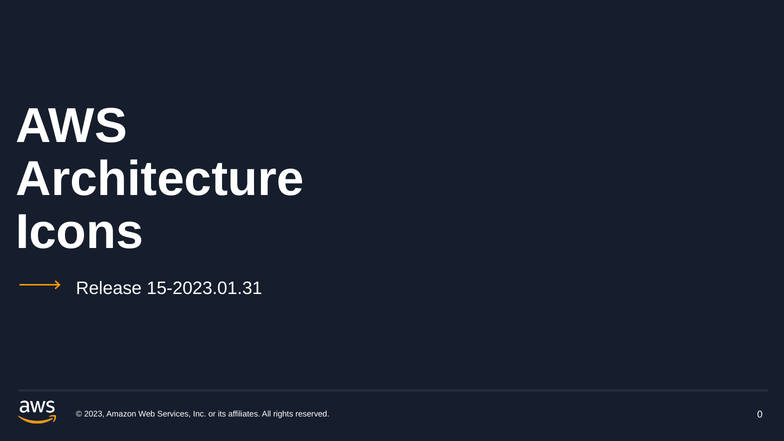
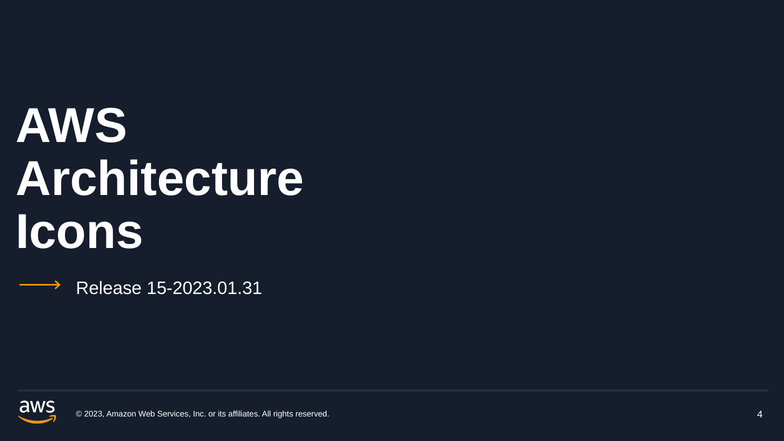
0: 0 -> 4 (760, 414)
